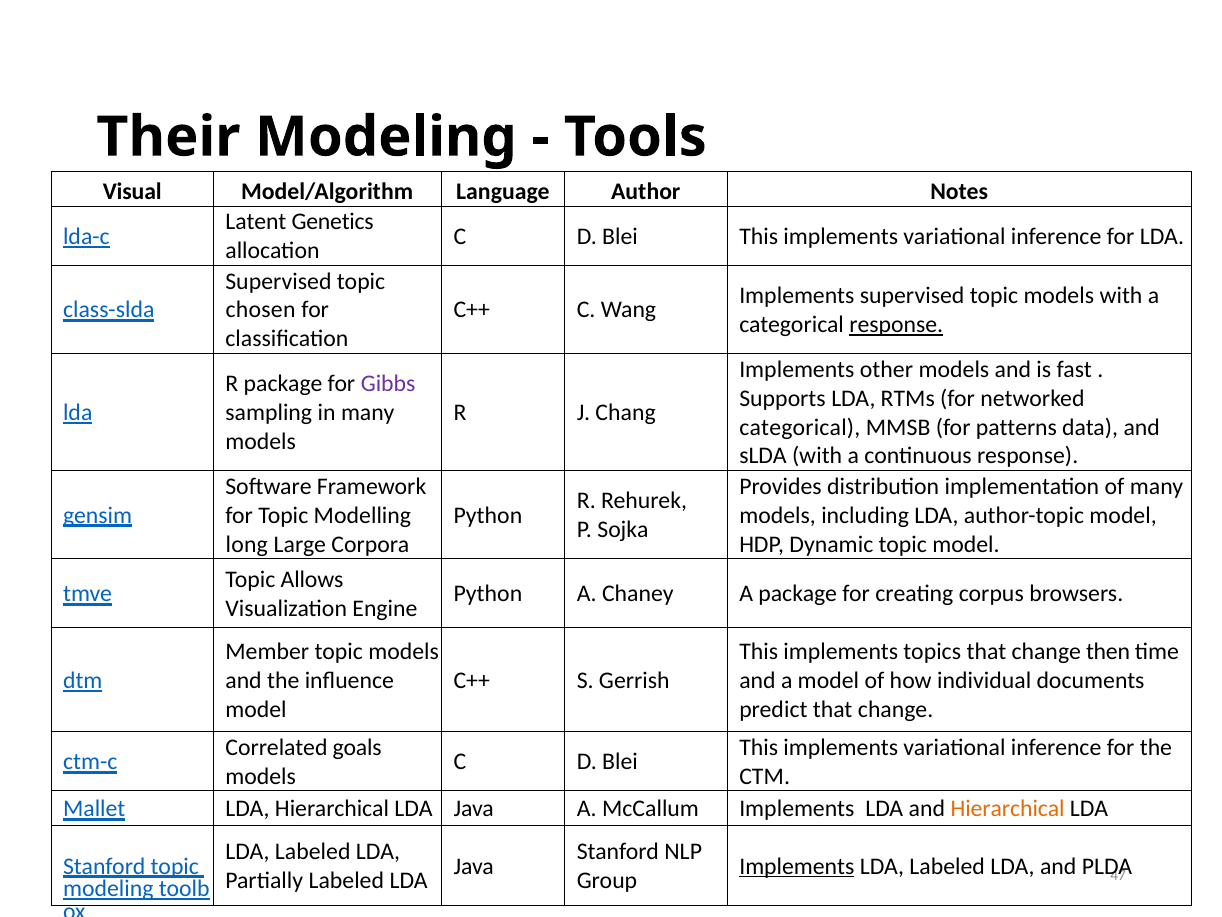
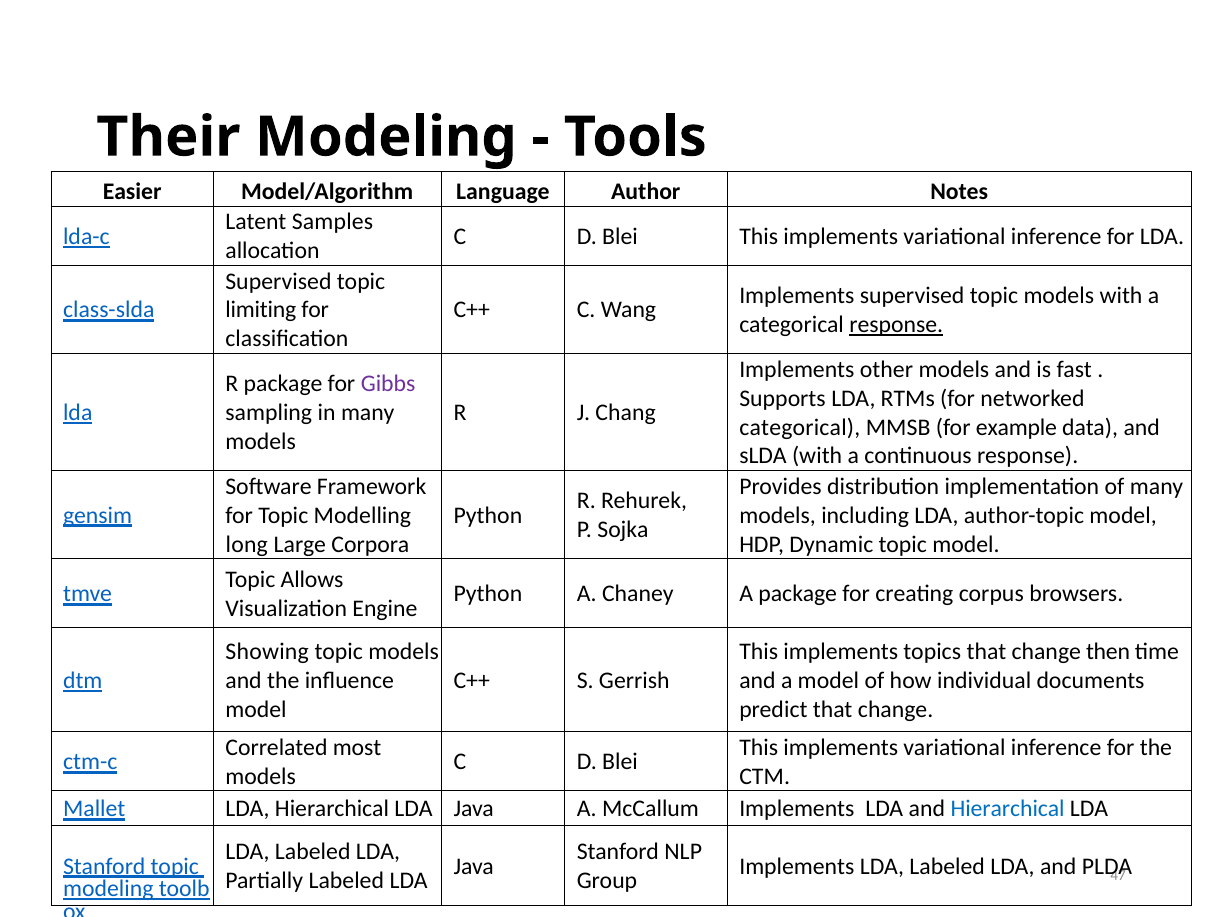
Visual: Visual -> Easier (132, 192)
Genetics: Genetics -> Samples (332, 222)
chosen: chosen -> limiting (261, 310)
patterns: patterns -> example (1016, 427)
Member: Member -> Showing (267, 651)
goals: goals -> most (357, 747)
Hierarchical colour: orange -> blue (1008, 808)
Implements underline: present -> none (797, 866)
